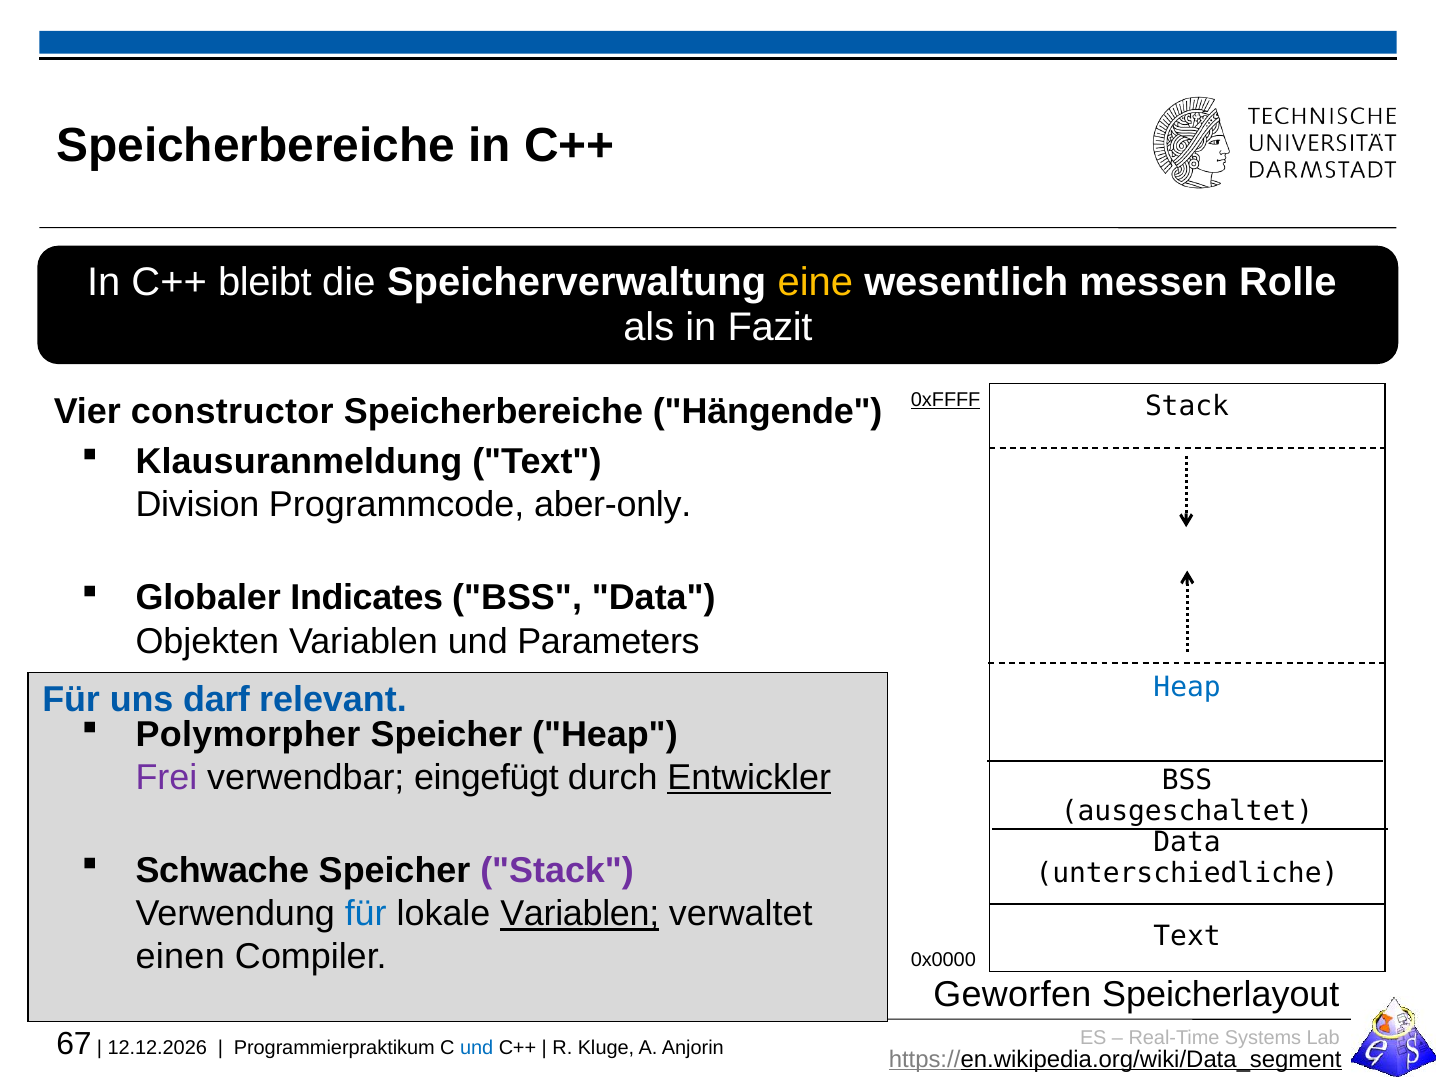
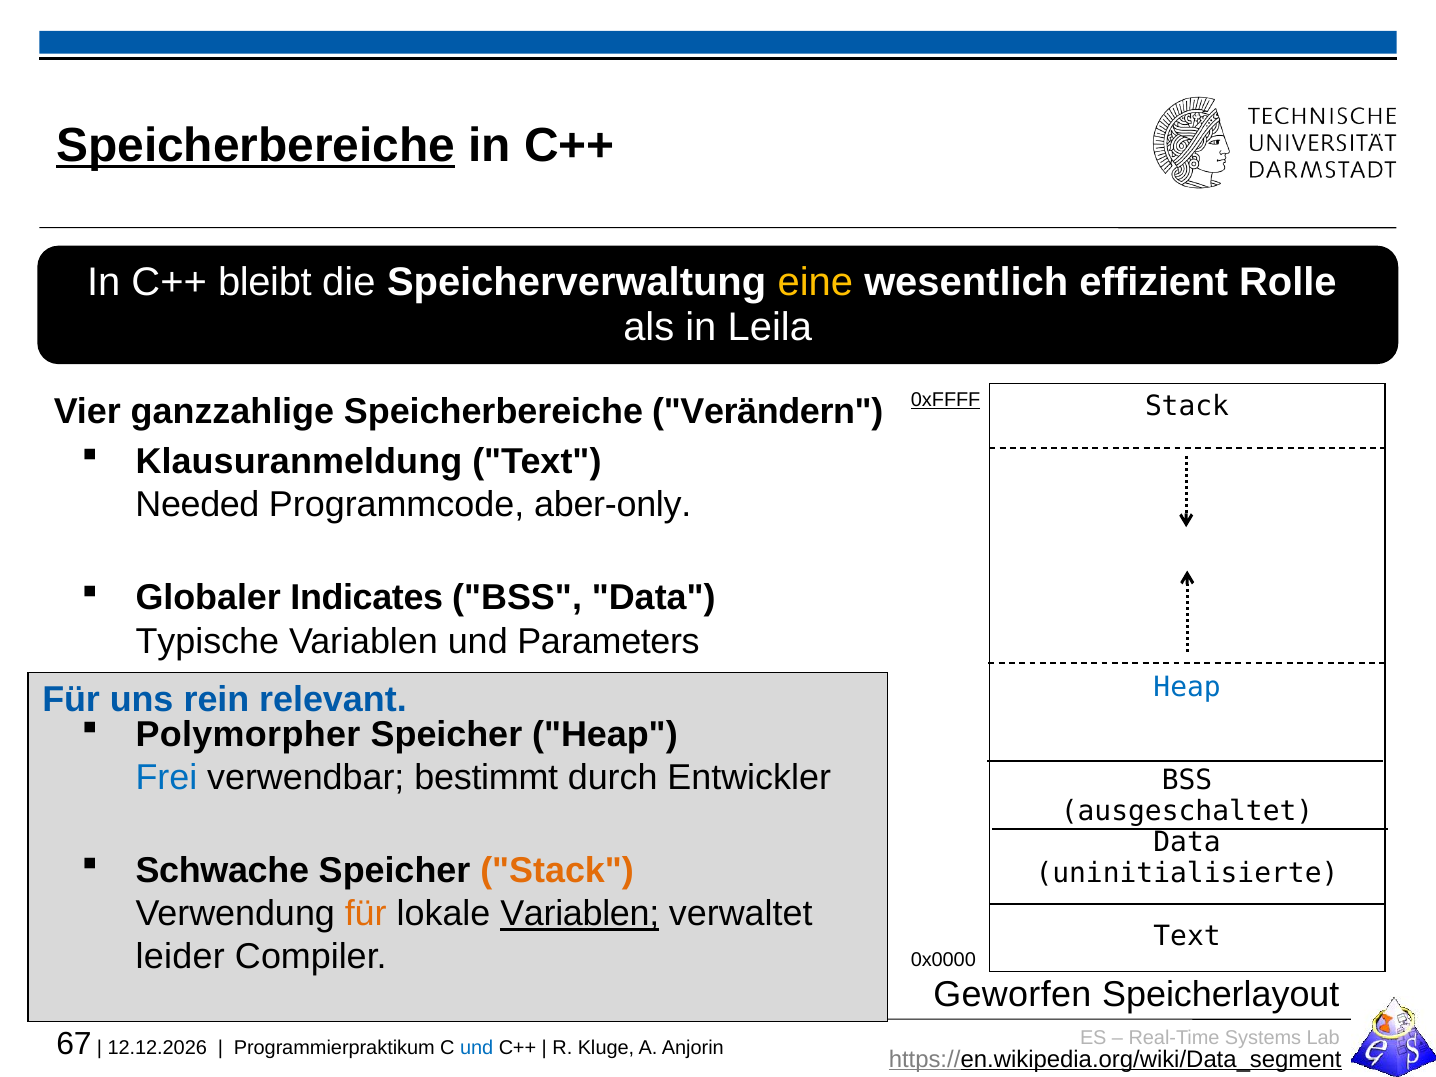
Speicherbereiche underline: none -> present (256, 146)
messen: messen -> effizient (1154, 283)
Fazit: Fazit -> Leila (770, 327)
constructor: constructor -> ganzzahlige (232, 411)
Hängende: Hängende -> Verändern (768, 411)
Division: Division -> Needed (197, 505)
Objekten: Objekten -> Typische (207, 641)
darf: darf -> rein (216, 700)
Frei colour: purple -> blue (166, 778)
eingefügt: eingefügt -> bestimmt (486, 778)
Entwickler underline: present -> none (749, 778)
Stack colour: purple -> orange (557, 871)
unterschiedliche: unterschiedliche -> uninitialisierte (1187, 874)
für colour: blue -> orange (366, 914)
einen: einen -> leider (180, 957)
